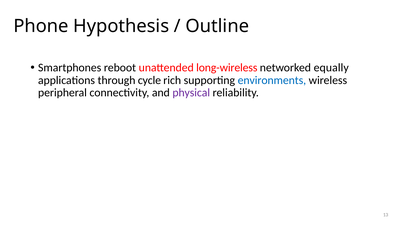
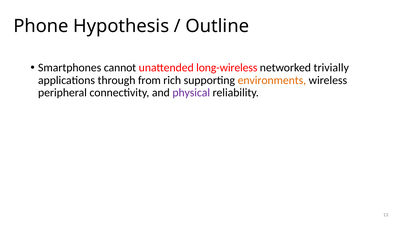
reboot: reboot -> cannot (120, 68)
equally: equally -> trivially (331, 68)
cycle: cycle -> from (149, 80)
environments colour: blue -> orange (272, 80)
